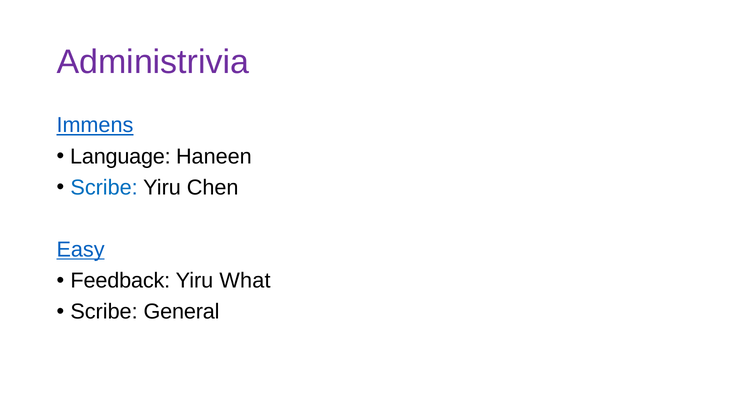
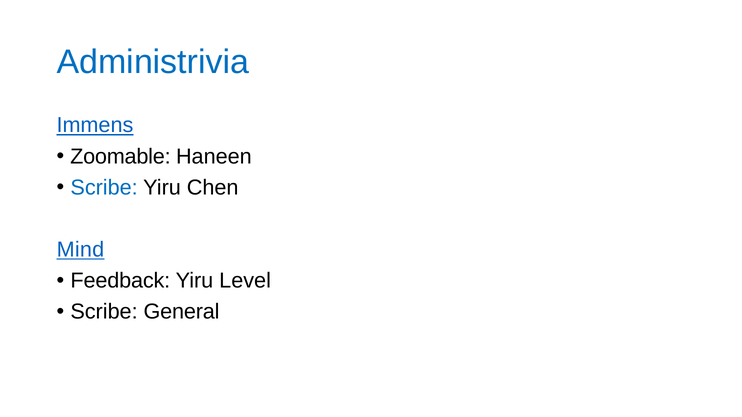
Administrivia colour: purple -> blue (153, 62)
Language: Language -> Zoomable (120, 157)
Easy: Easy -> Mind (80, 250)
What: What -> Level (245, 281)
